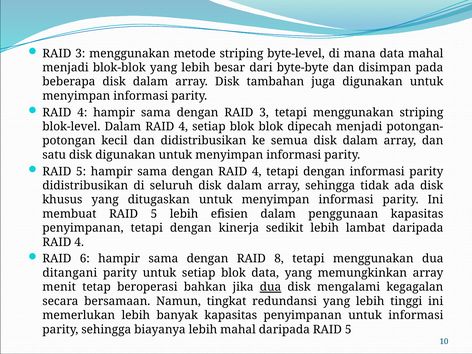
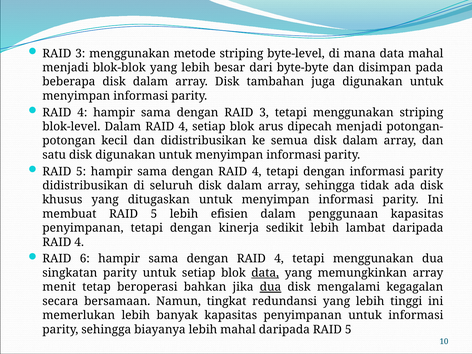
blok blok: blok -> arus (271, 127)
8: 8 -> 4 (279, 259)
ditangani: ditangani -> singkatan (70, 273)
data underline: none -> present (265, 273)
